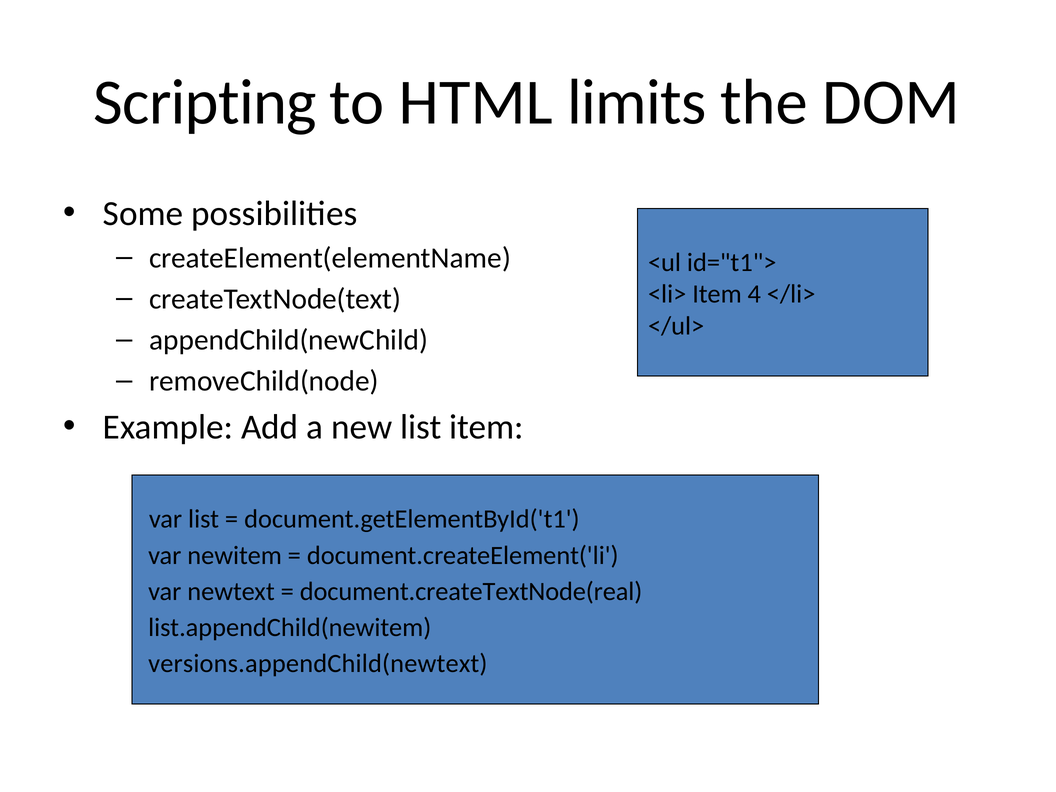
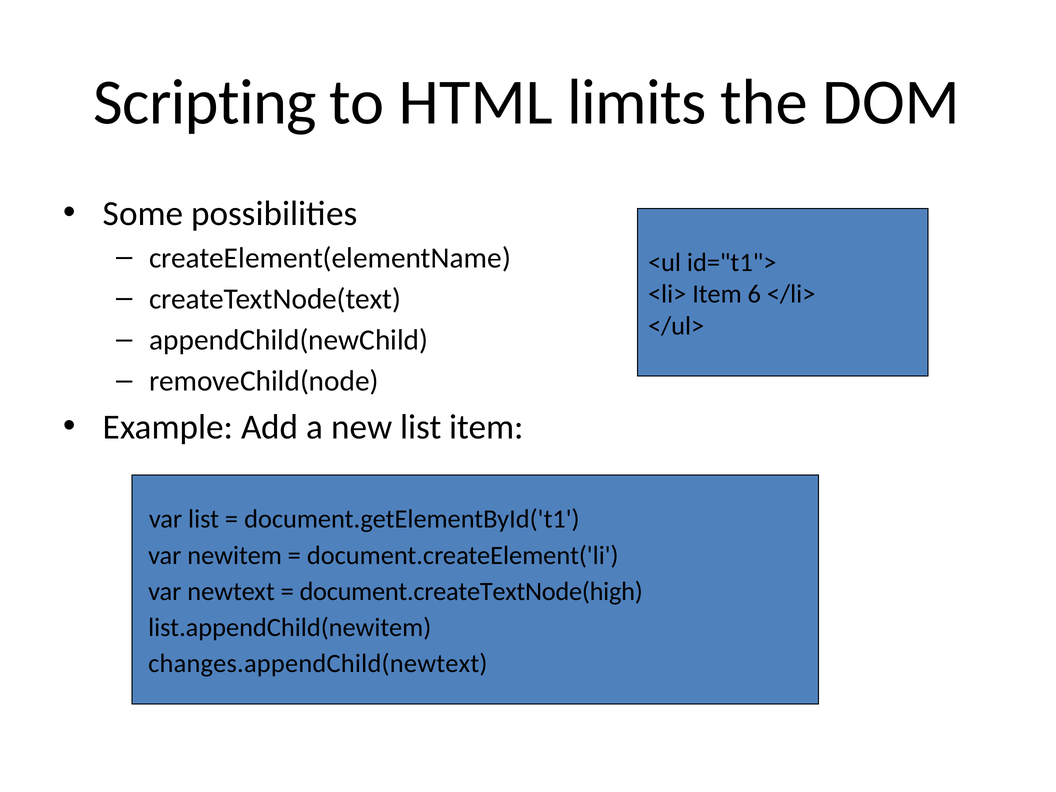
4: 4 -> 6 (754, 294)
document.createTextNode(real: document.createTextNode(real -> document.createTextNode(high (471, 591)
versions.appendChild(newtext: versions.appendChild(newtext -> changes.appendChild(newtext (318, 664)
